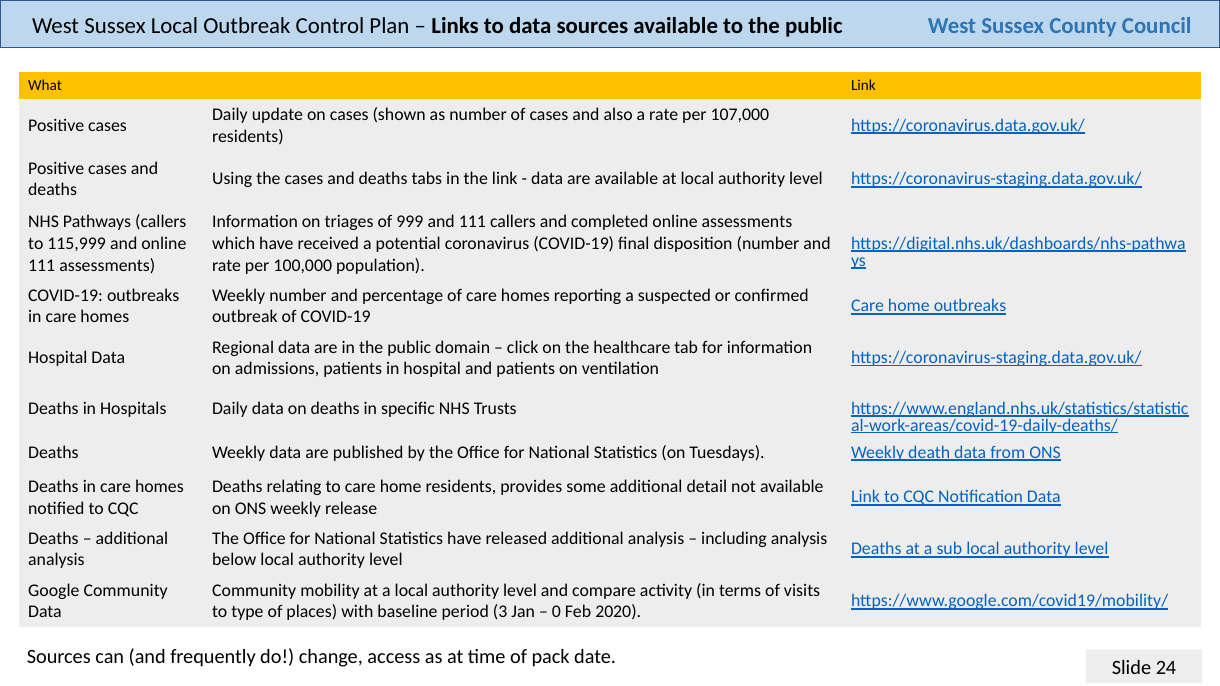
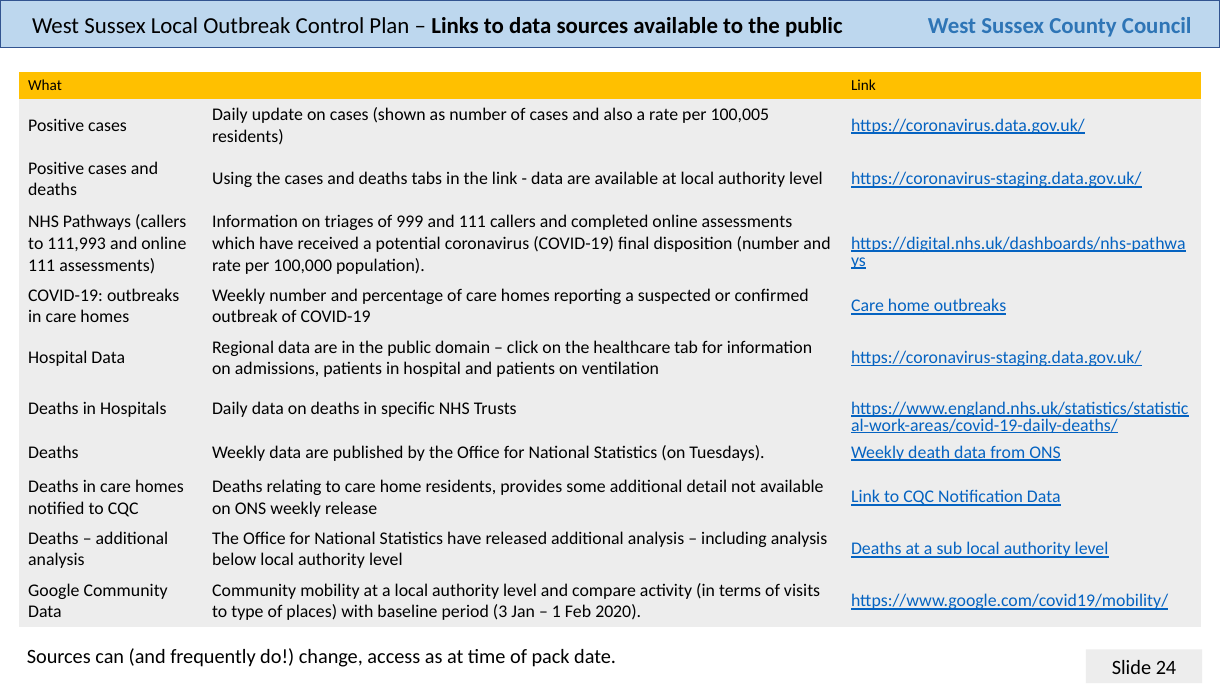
107,000: 107,000 -> 100,005 (740, 115)
115,999: 115,999 -> 111,993 (77, 244)
0: 0 -> 1 (556, 612)
